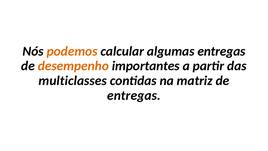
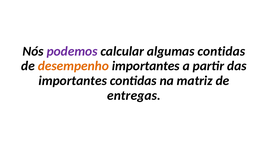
podemos colour: orange -> purple (72, 51)
algumas entregas: entregas -> contidas (221, 51)
multiclasses: multiclasses -> importantes (73, 81)
